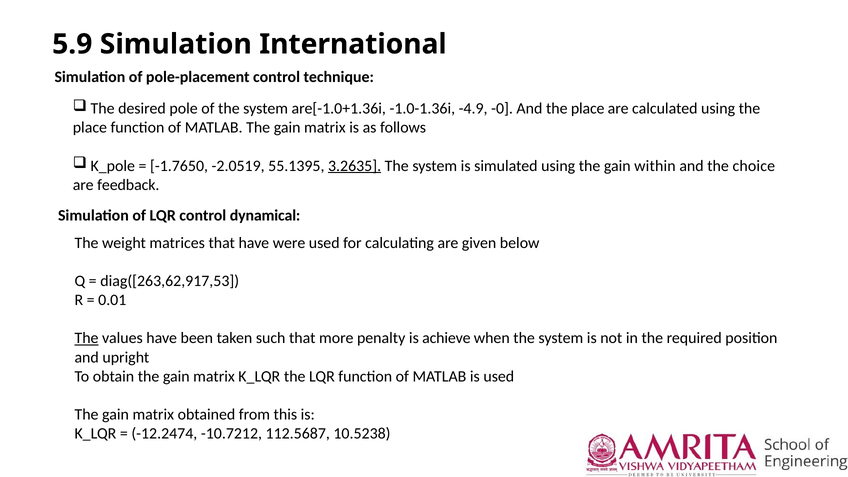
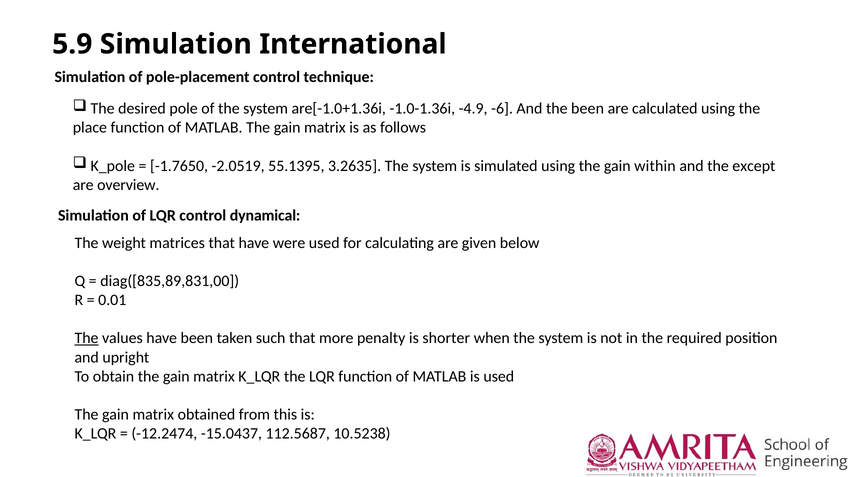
-0: -0 -> -6 (502, 109)
And the place: place -> been (588, 109)
3.2635 underline: present -> none (355, 166)
choice: choice -> except (754, 166)
feedback: feedback -> overview (128, 185)
diag([263,62,917,53: diag([263,62,917,53 -> diag([835,89,831,00 (170, 281)
achieve: achieve -> shorter (446, 338)
-10.7212: -10.7212 -> -15.0437 (231, 434)
